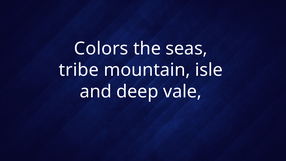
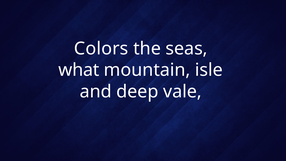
tribe: tribe -> what (79, 70)
